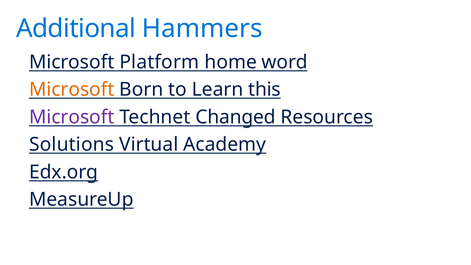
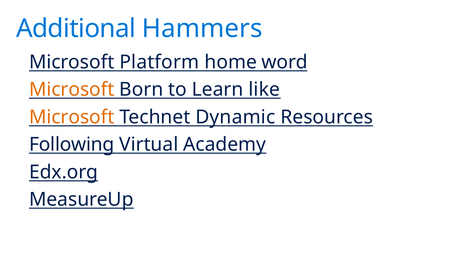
this: this -> like (264, 90)
Microsoft colour: purple -> orange (72, 117)
Changed: Changed -> Dynamic (235, 117)
Solutions: Solutions -> Following (72, 144)
